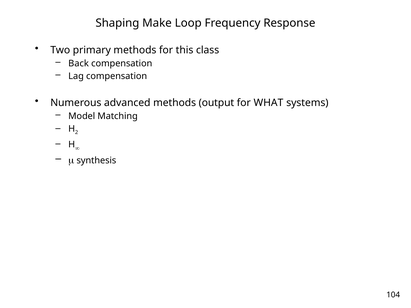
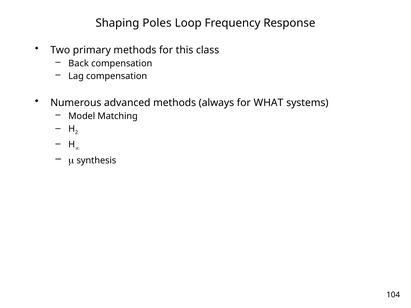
Make: Make -> Poles (157, 23)
output: output -> always (216, 103)
